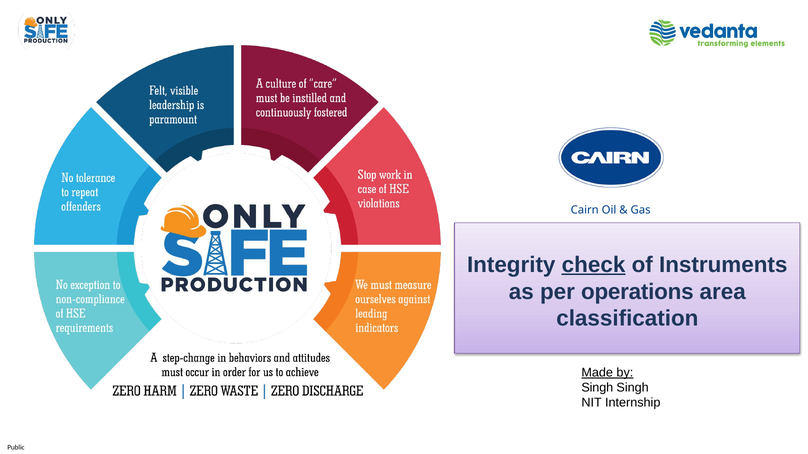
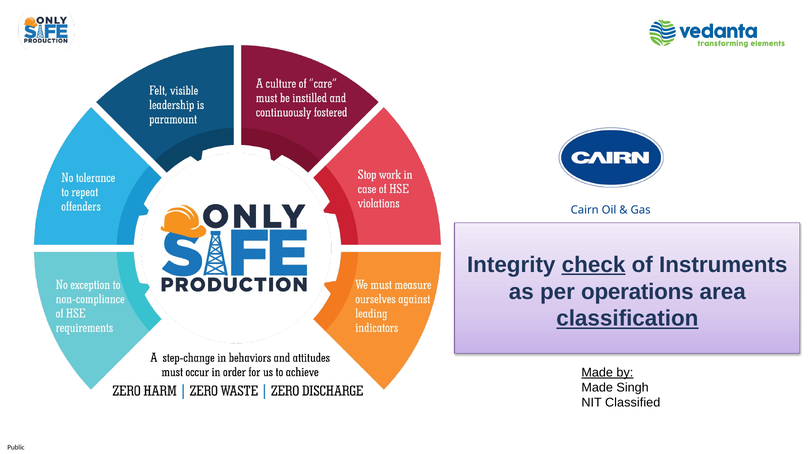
classification underline: none -> present (627, 319)
Singh: Singh -> Made (597, 388)
Internship: Internship -> Classified (633, 403)
